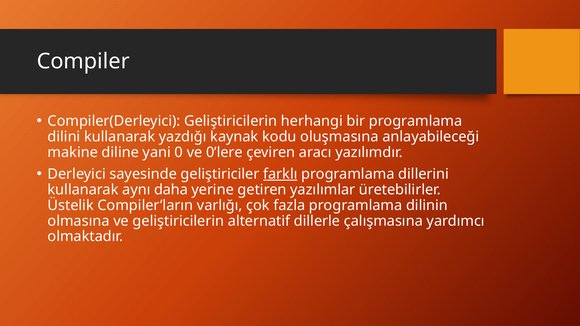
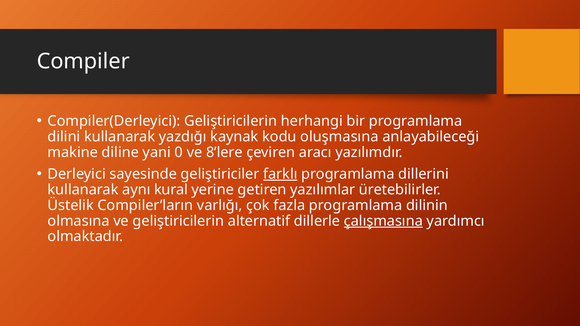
0’lere: 0’lere -> 8’lere (224, 152)
daha: daha -> kural (171, 190)
çalışmasına underline: none -> present (383, 221)
